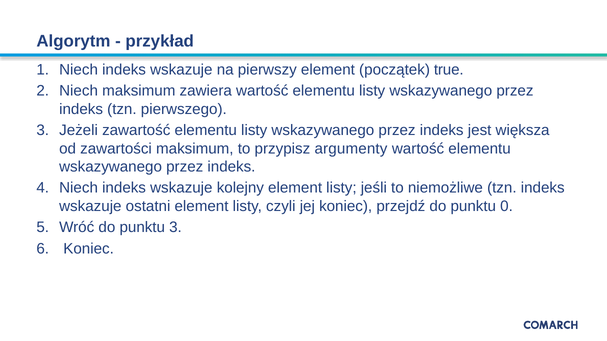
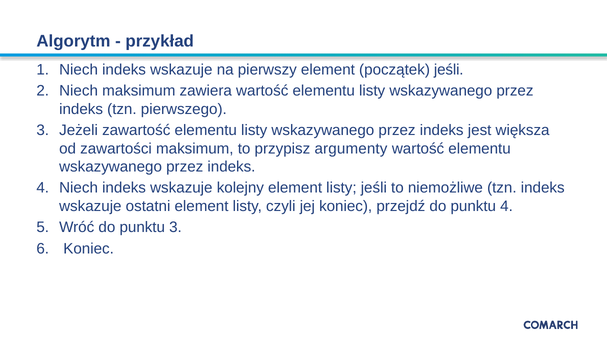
początek true: true -> jeśli (449, 70)
punktu 0: 0 -> 4 (507, 206)
